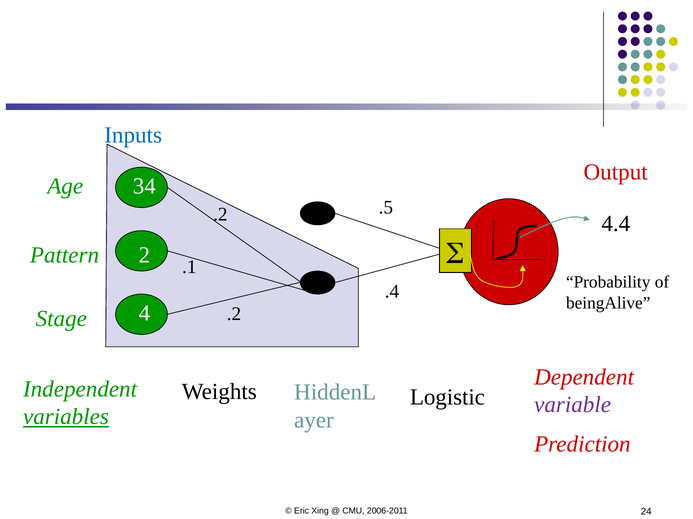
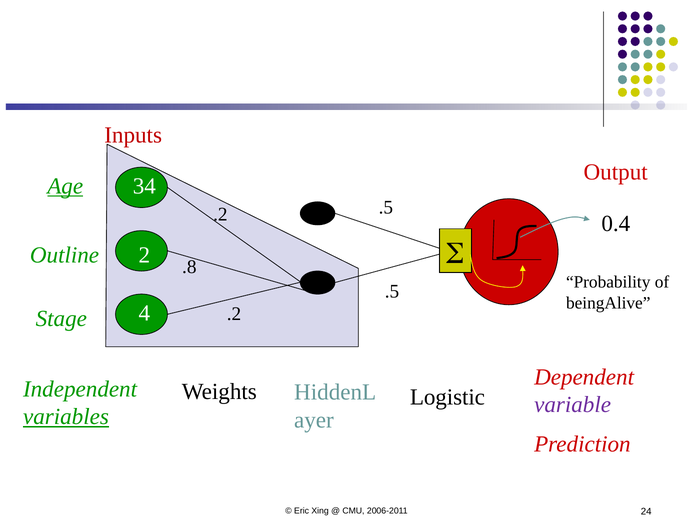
Inputs colour: blue -> red (133, 135)
Age underline: none -> present (65, 186)
4.4: 4.4 -> 0.4 (616, 224)
Pattern: Pattern -> Outline (65, 256)
.1: .1 -> .8 (189, 267)
.4: .4 -> .5 (392, 292)
